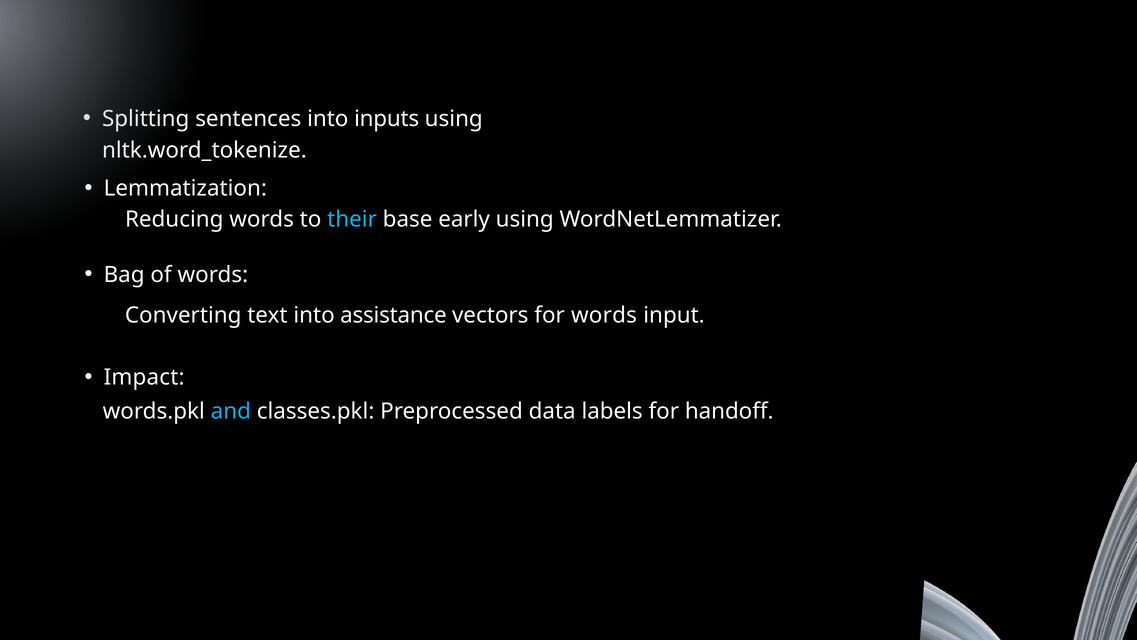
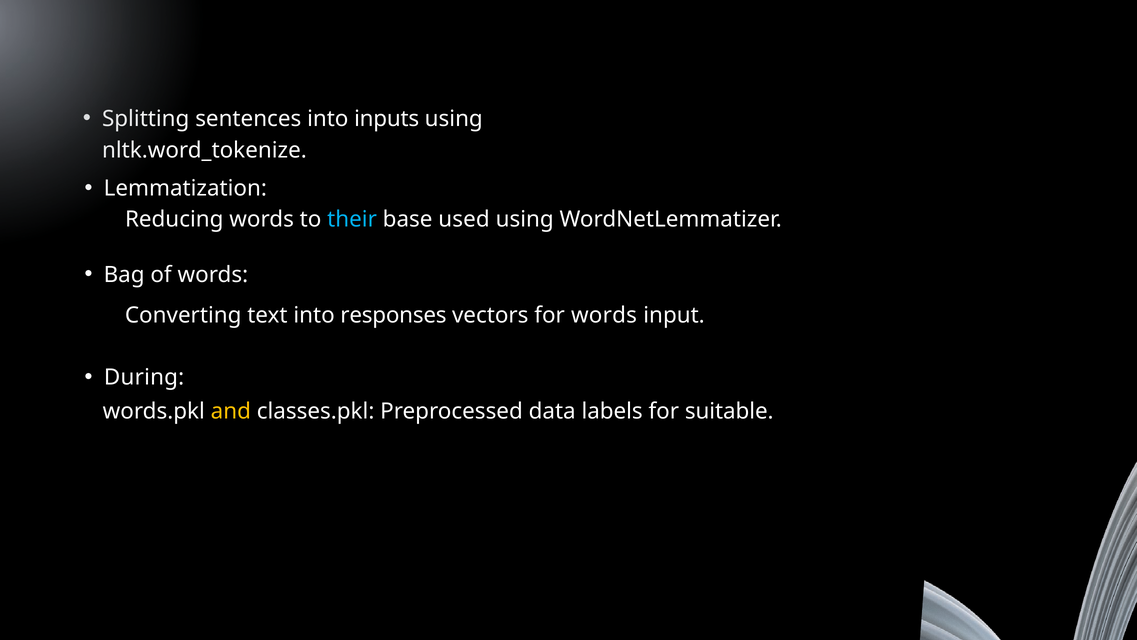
early: early -> used (464, 219)
assistance: assistance -> responses (393, 315)
Impact: Impact -> During (144, 377)
and colour: light blue -> yellow (231, 411)
handoff: handoff -> suitable (729, 411)
